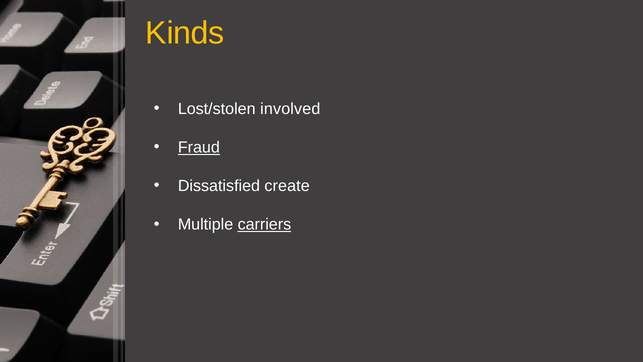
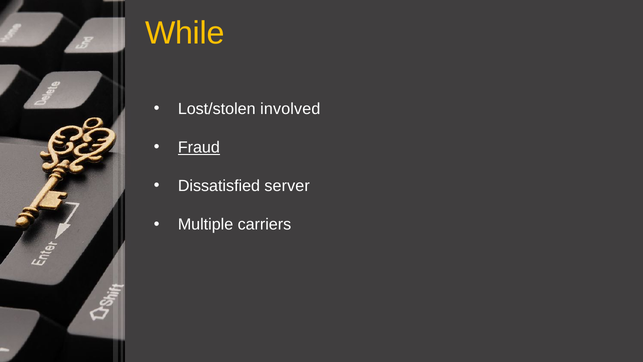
Kinds: Kinds -> While (185, 33)
create: create -> server (287, 186)
carriers underline: present -> none (264, 224)
